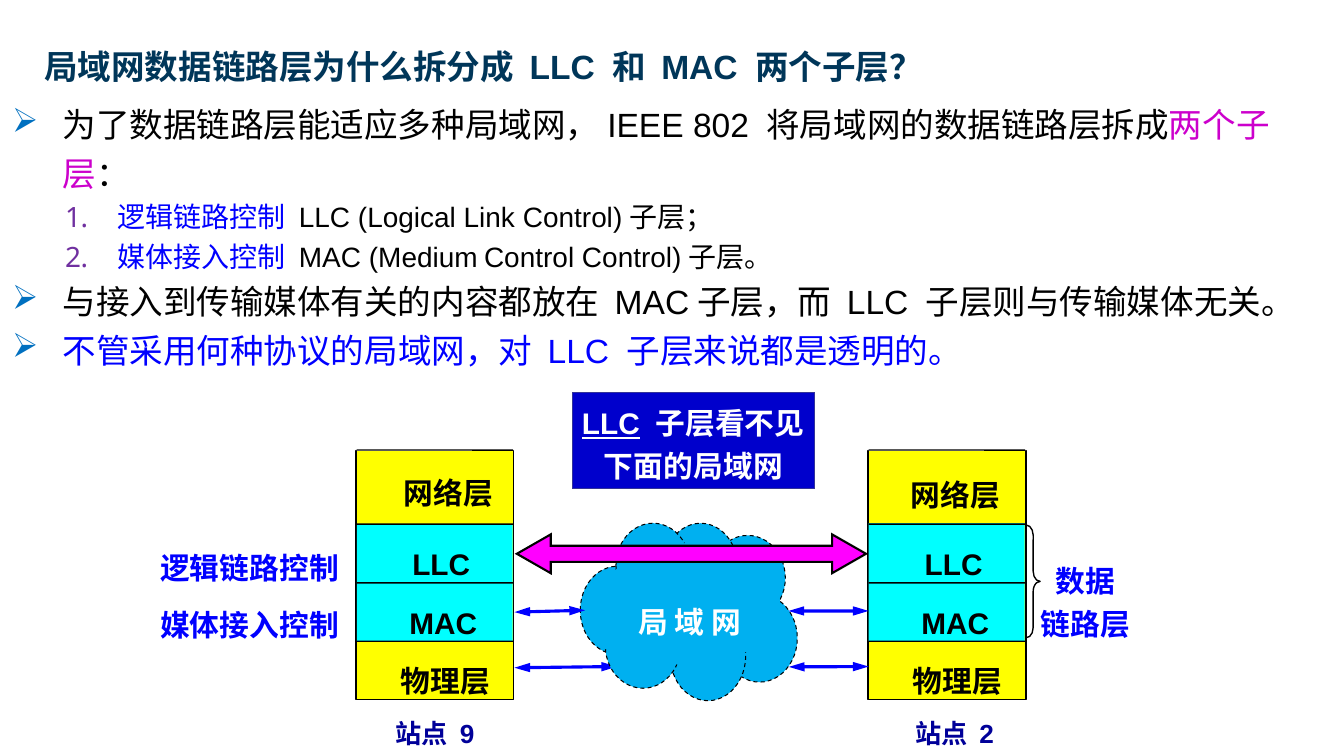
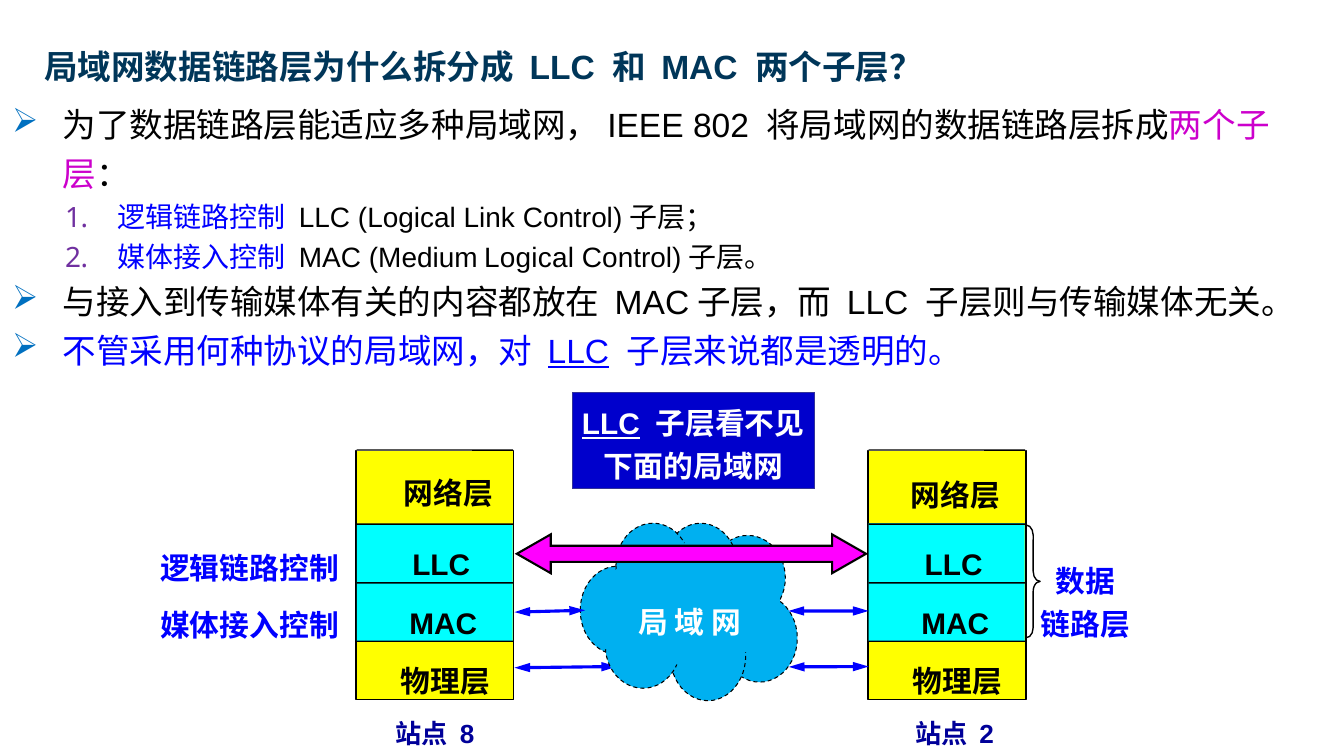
Medium Control: Control -> Logical (529, 258)
LLC underline: none -> present (578, 352)
9: 9 -> 8 (467, 735)
